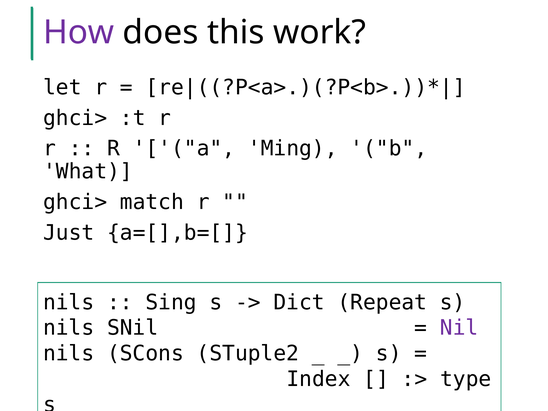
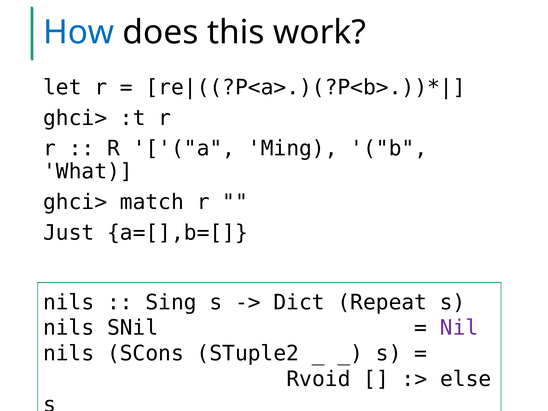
How colour: purple -> blue (79, 33)
Index: Index -> Rvoid (318, 379)
type: type -> else (466, 379)
